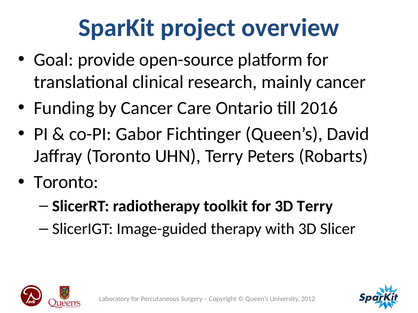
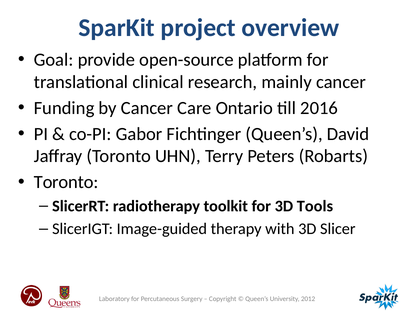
3D Terry: Terry -> Tools (315, 206)
